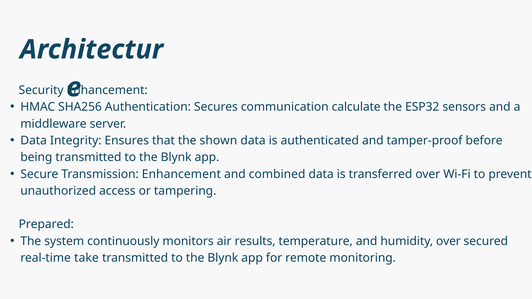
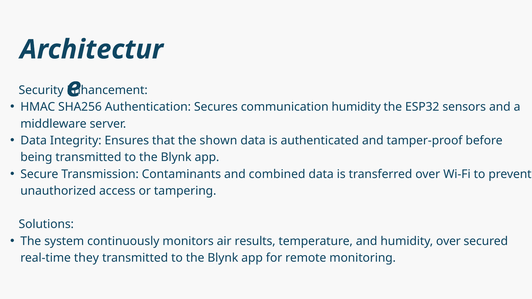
communication calculate: calculate -> humidity (356, 107)
Transmission Enhancement: Enhancement -> Contaminants (181, 174)
Prepared: Prepared -> Solutions (46, 225)
take: take -> they (86, 258)
